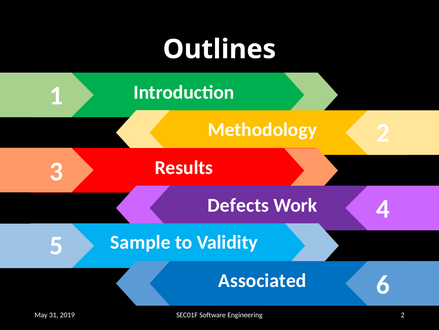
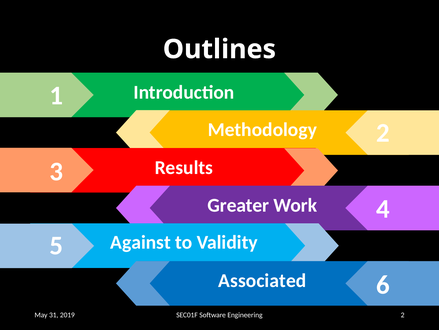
Defects: Defects -> Greater (238, 205)
Sample: Sample -> Against (141, 242)
